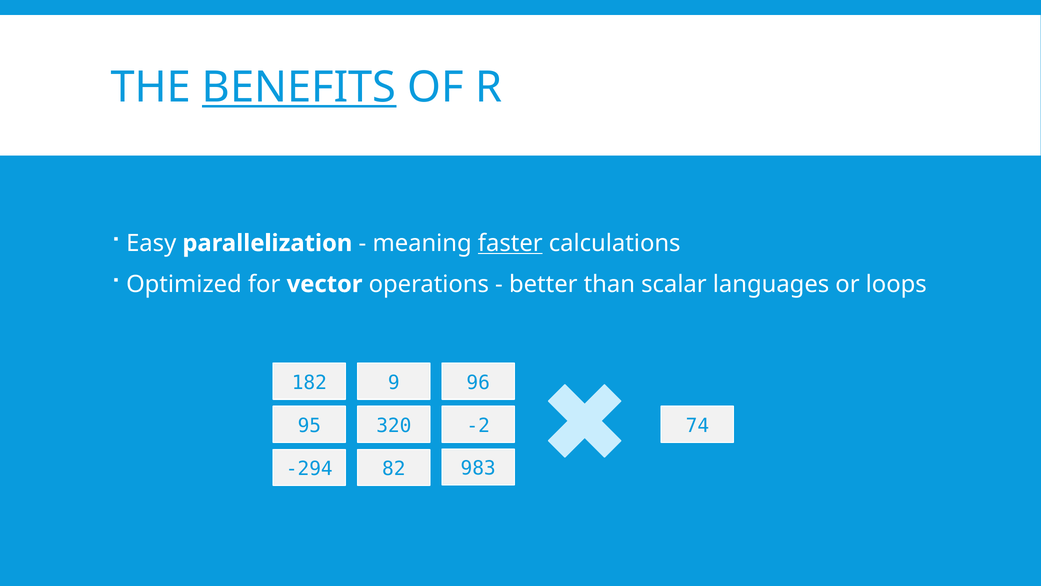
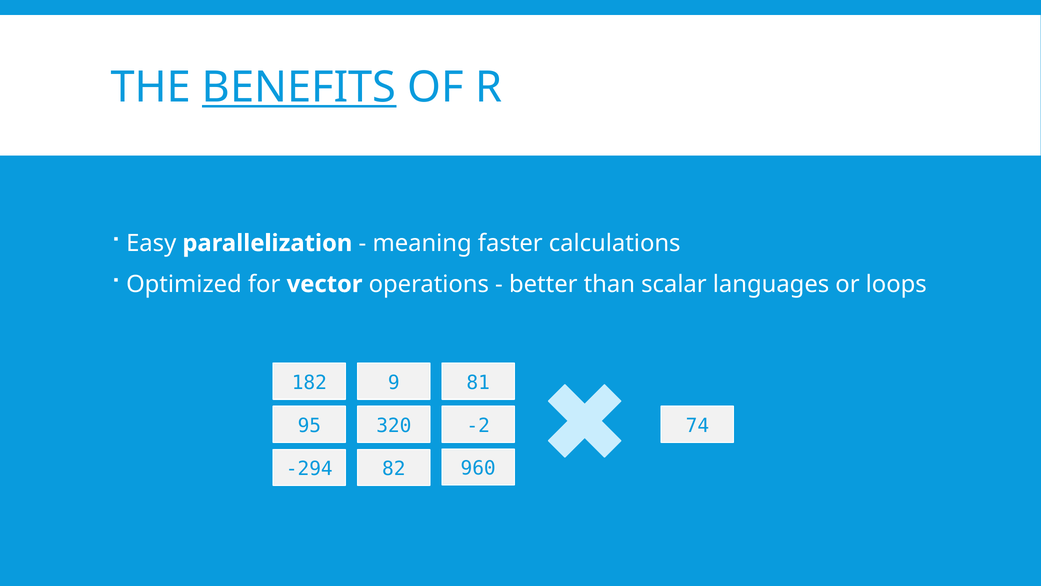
faster underline: present -> none (510, 243)
96: 96 -> 81 (478, 382)
983: 983 -> 960 (478, 468)
